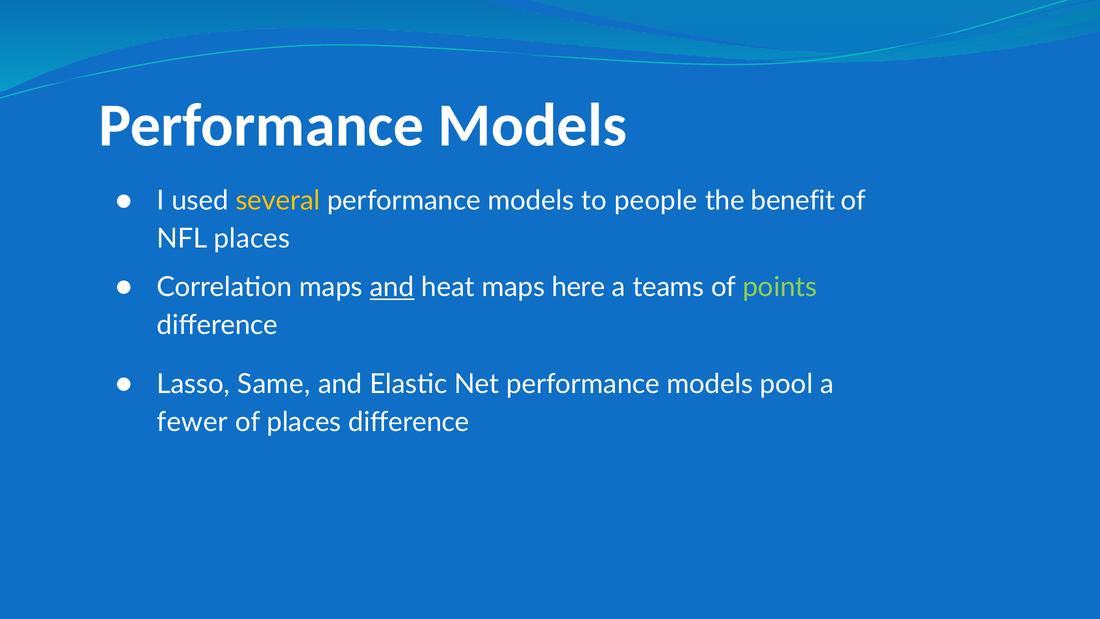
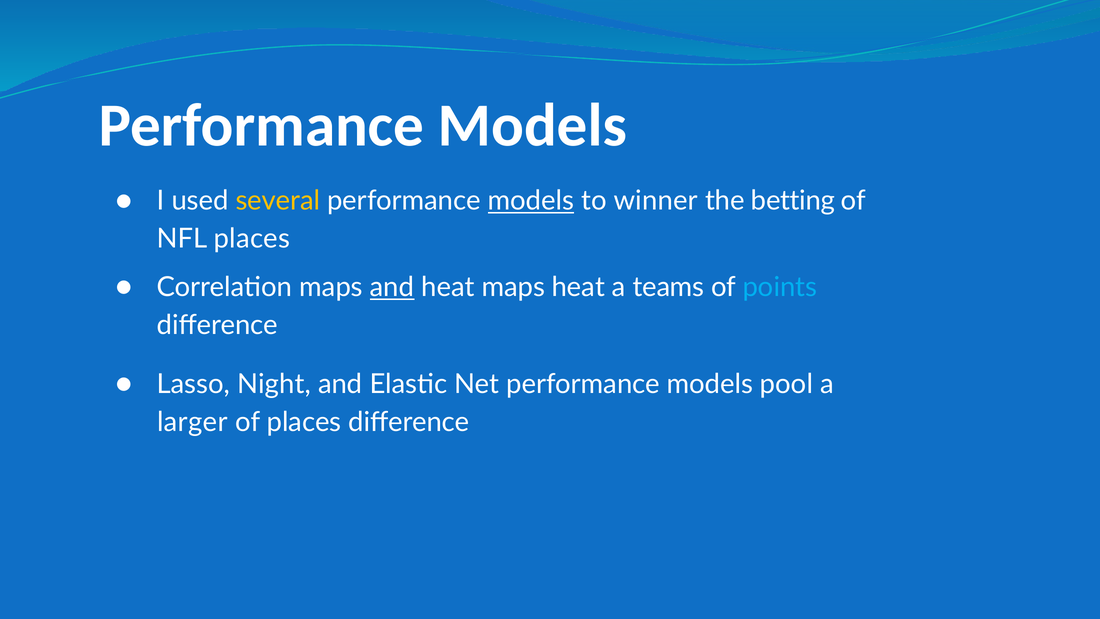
models underline: none -> present (531, 201)
people: people -> winner (656, 201)
benefit: benefit -> betting (793, 201)
maps here: here -> heat (578, 287)
points colour: light green -> light blue (780, 287)
Same: Same -> Night (274, 384)
fewer: fewer -> larger (192, 422)
